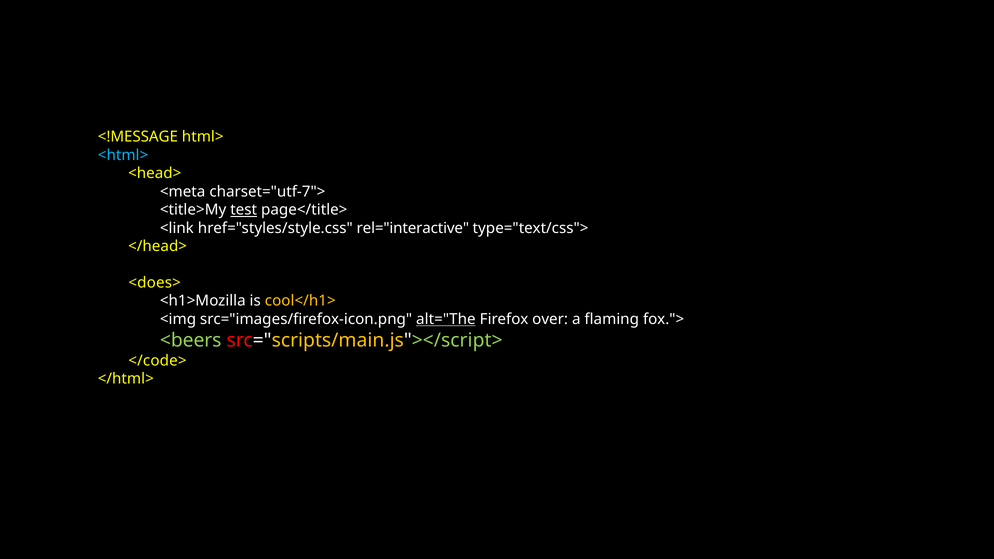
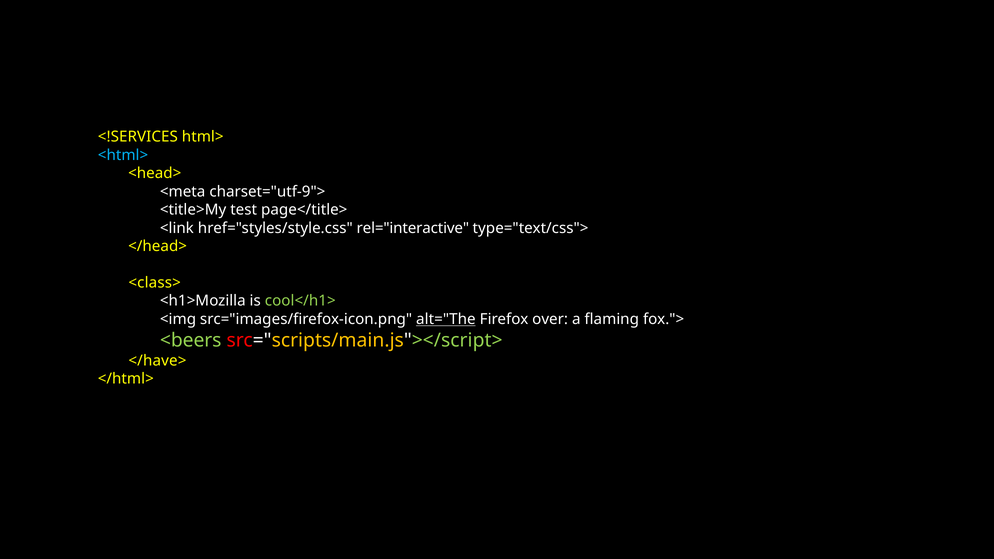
<!MESSAGE: <!MESSAGE -> <!SERVICES (138, 137)
charset="utf-7">: charset="utf-7"> -> charset="utf-9"> (267, 192)
test underline: present -> none (244, 210)
<does>: <does> -> <class> (155, 283)
cool</h1> colour: yellow -> light green (300, 301)
</code>: </code> -> </have> (157, 361)
